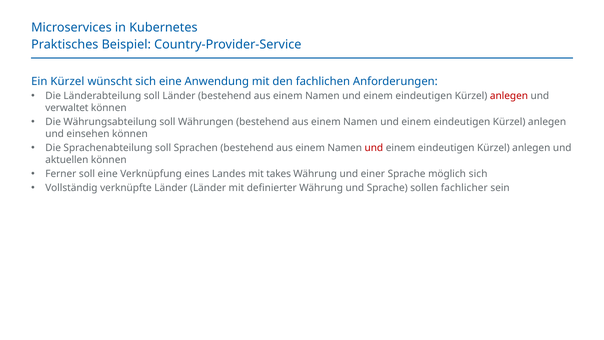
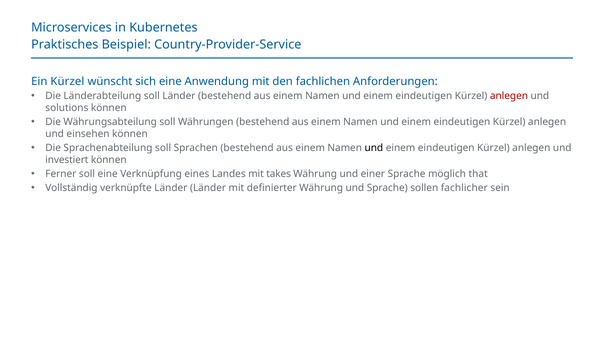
verwaltet: verwaltet -> solutions (67, 108)
und colour: red -> black (374, 148)
aktuellen: aktuellen -> investiert (67, 160)
möglich sich: sich -> that (478, 174)
